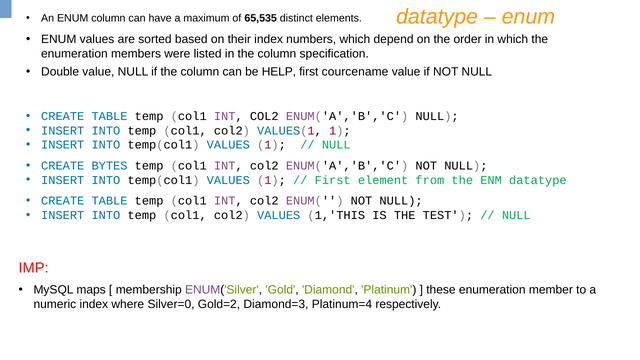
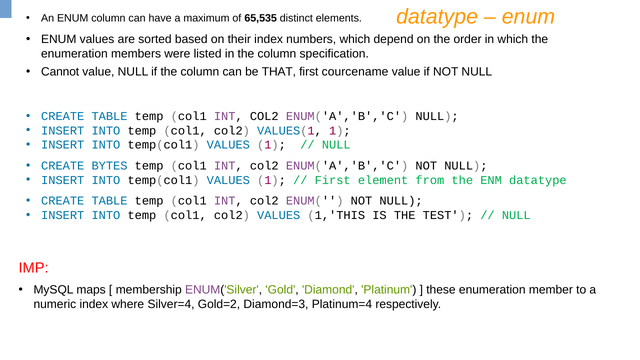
Double: Double -> Cannot (60, 72)
HELP: HELP -> THAT (279, 72)
Silver=0: Silver=0 -> Silver=4 (171, 304)
